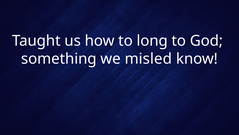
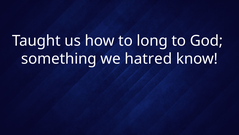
misled: misled -> hatred (148, 59)
